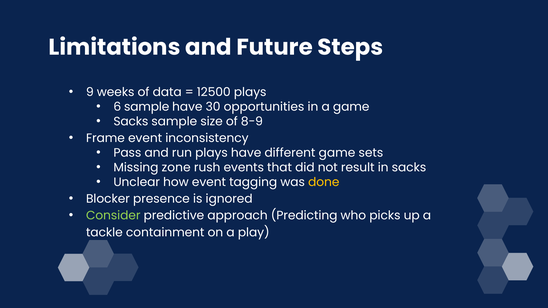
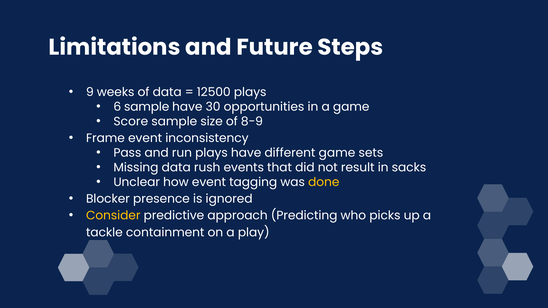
Sacks: Sacks -> Score (131, 122)
Missing zone: zone -> data (176, 168)
Consider colour: light green -> yellow (113, 216)
